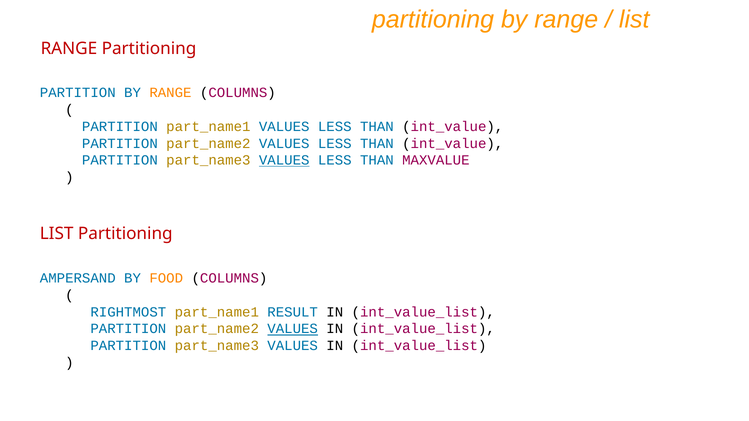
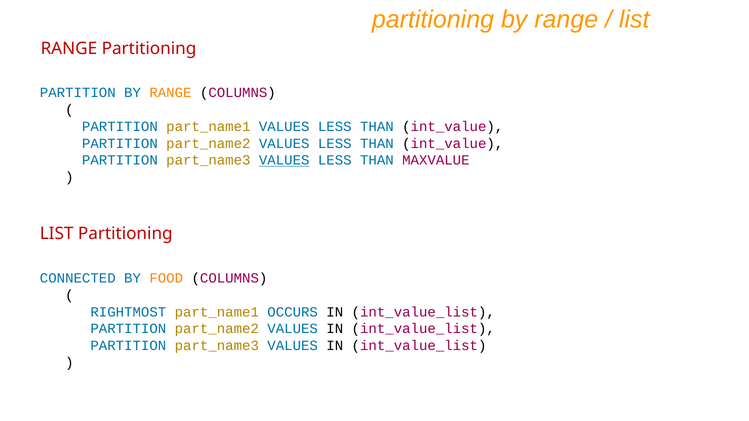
AMPERSAND: AMPERSAND -> CONNECTED (78, 279)
RESULT: RESULT -> OCCURS (293, 312)
VALUES underline: present -> none (293, 329)
